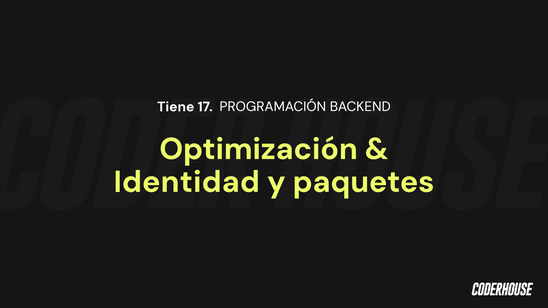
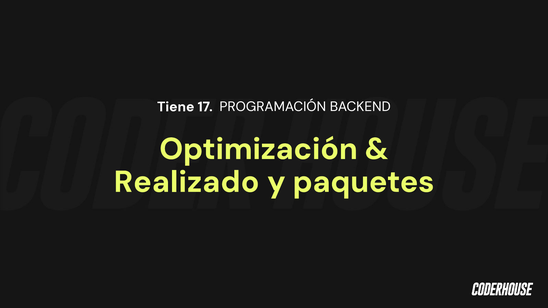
Identidad: Identidad -> Realizado (187, 182)
